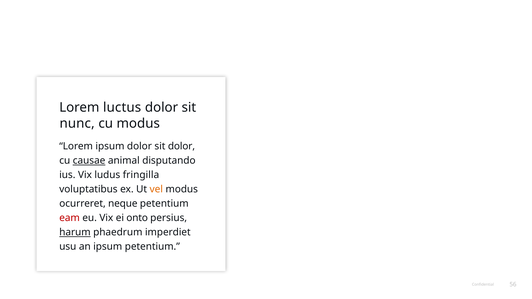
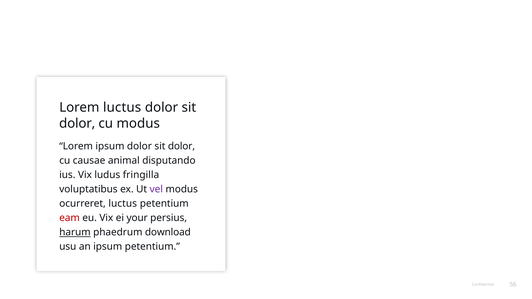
nunc: nunc -> dolor (77, 124)
causae underline: present -> none (89, 161)
vel colour: orange -> purple (156, 189)
ocurreret neque: neque -> luctus (123, 204)
onto: onto -> your (137, 218)
imperdiet: imperdiet -> download (168, 233)
